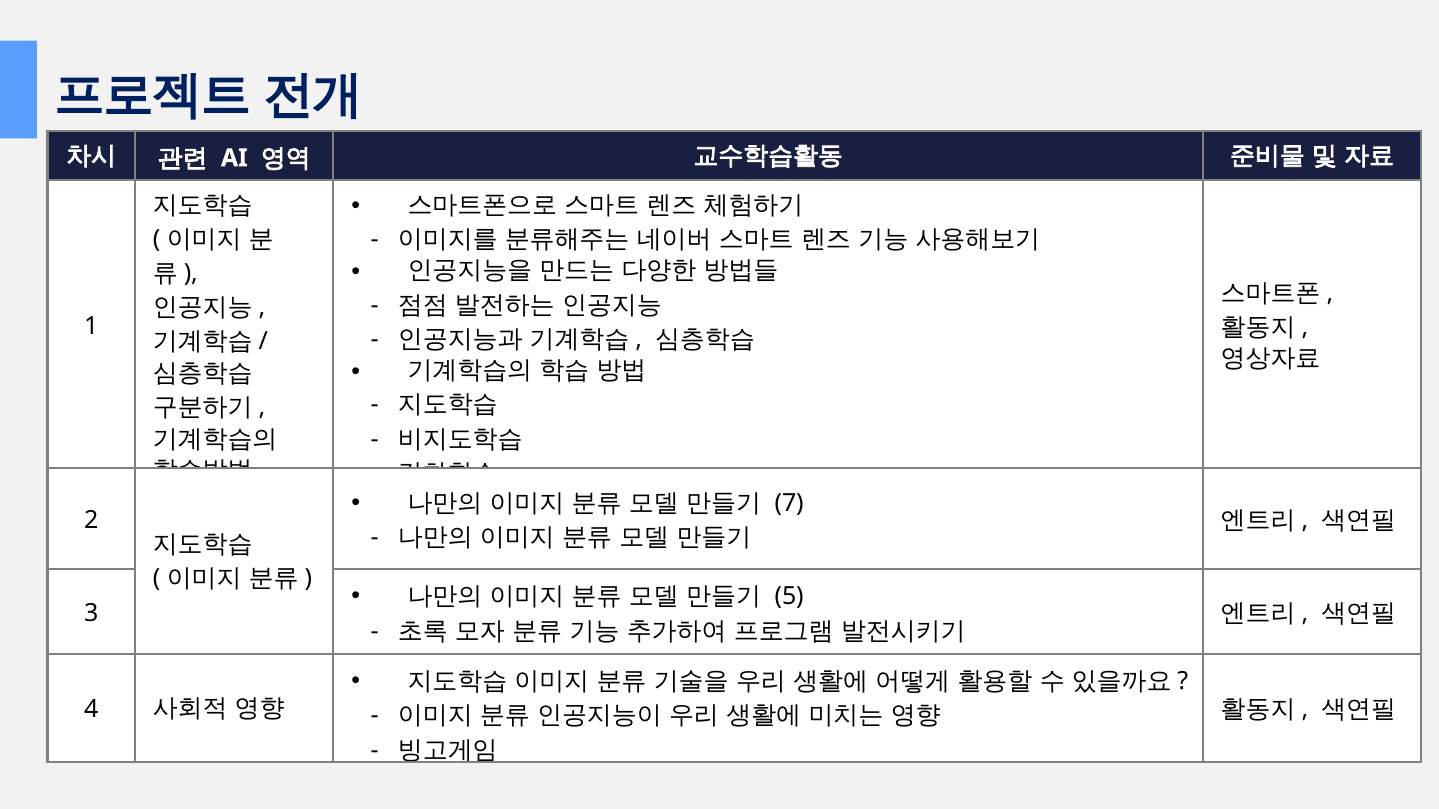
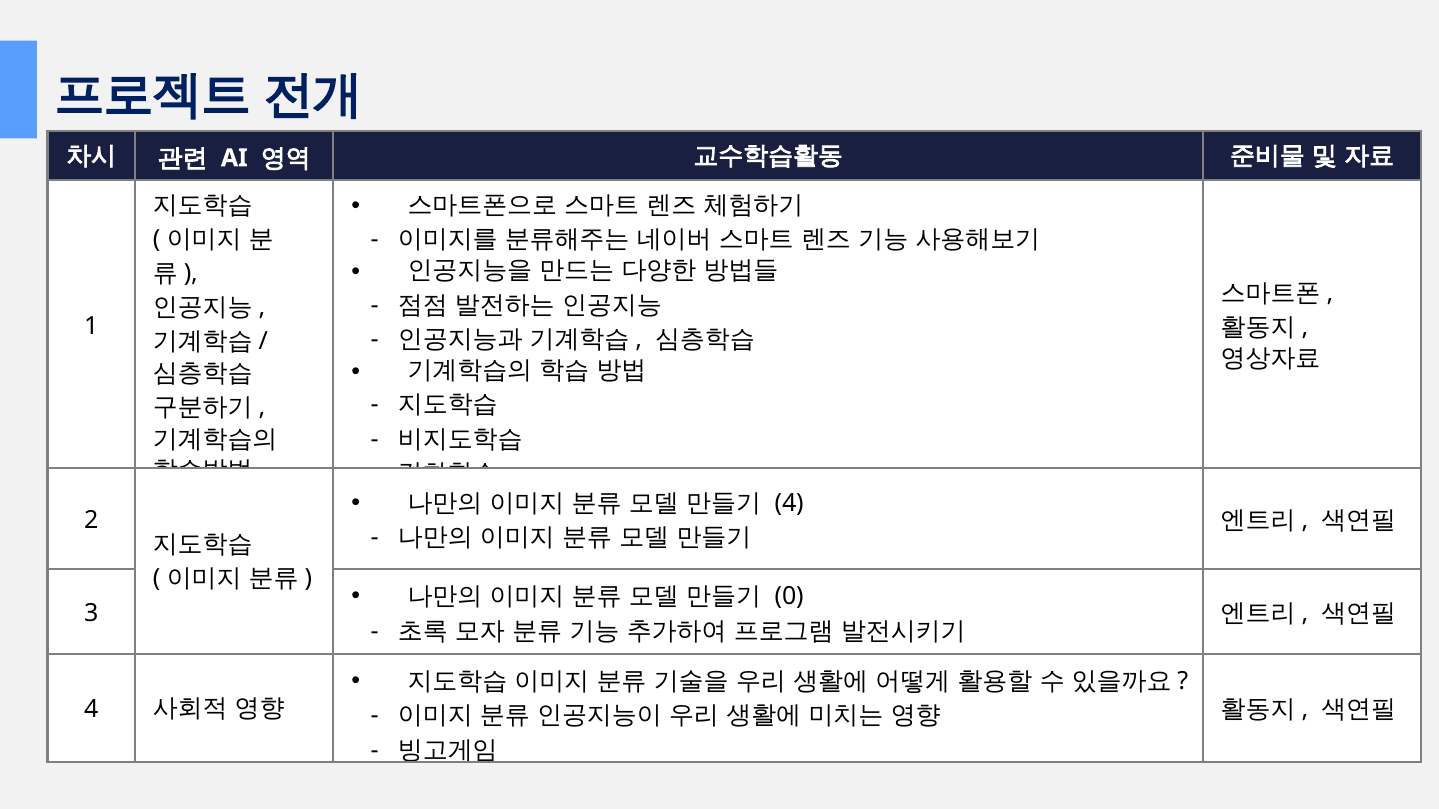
7: 7 -> 4 (789, 503)
5: 5 -> 0 (789, 597)
